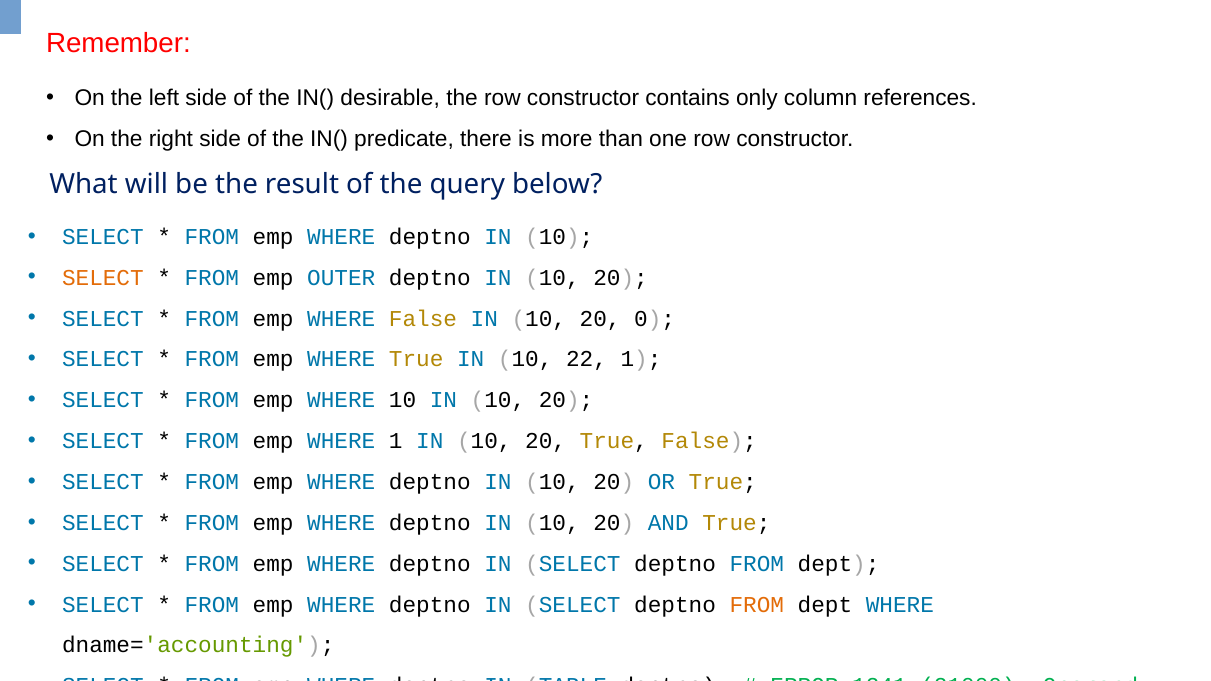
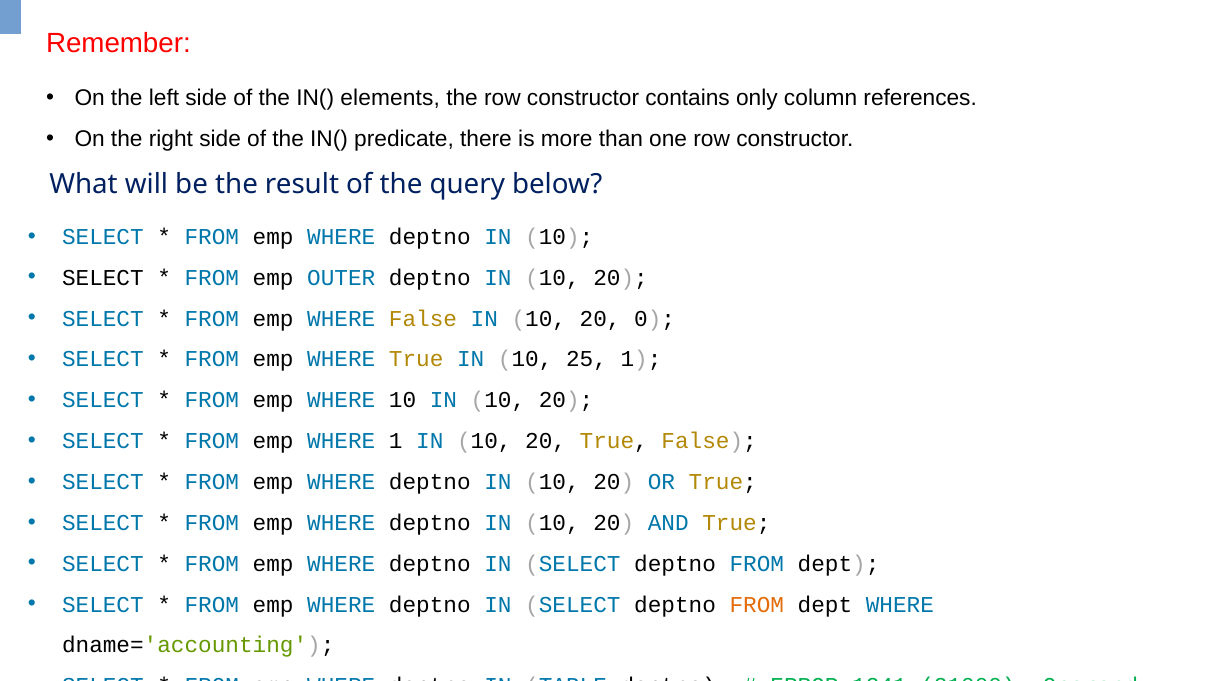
desirable: desirable -> elements (390, 98)
SELECT colour: orange -> black (103, 278)
22: 22 -> 25 (587, 359)
